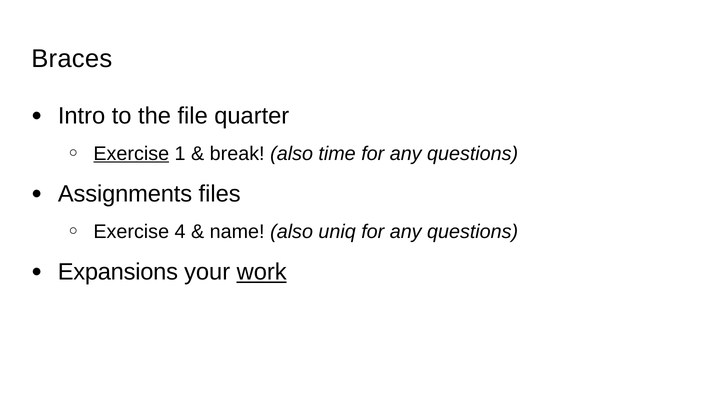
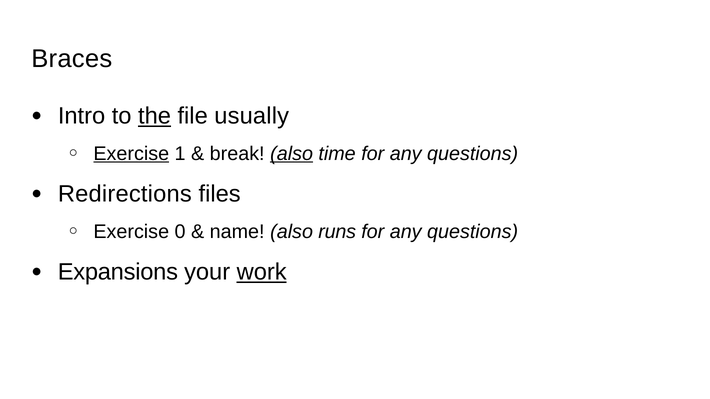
the underline: none -> present (155, 116)
quarter: quarter -> usually (252, 116)
also underline: none -> present (292, 154)
Assignments: Assignments -> Redirections (125, 194)
4: 4 -> 0 (180, 232)
uniq: uniq -> runs (337, 232)
